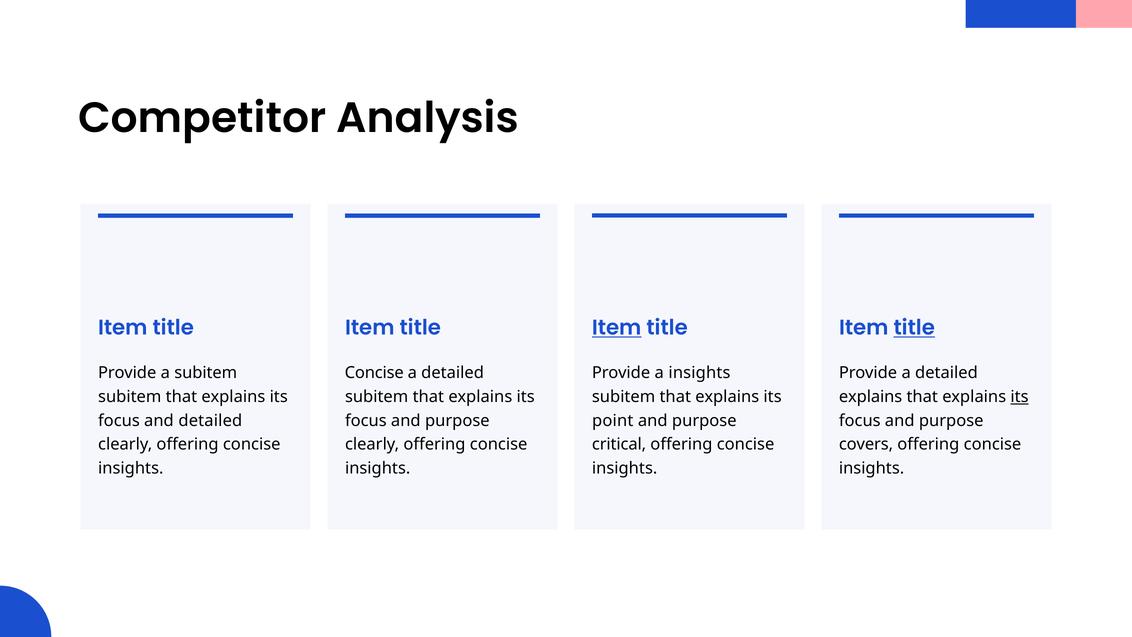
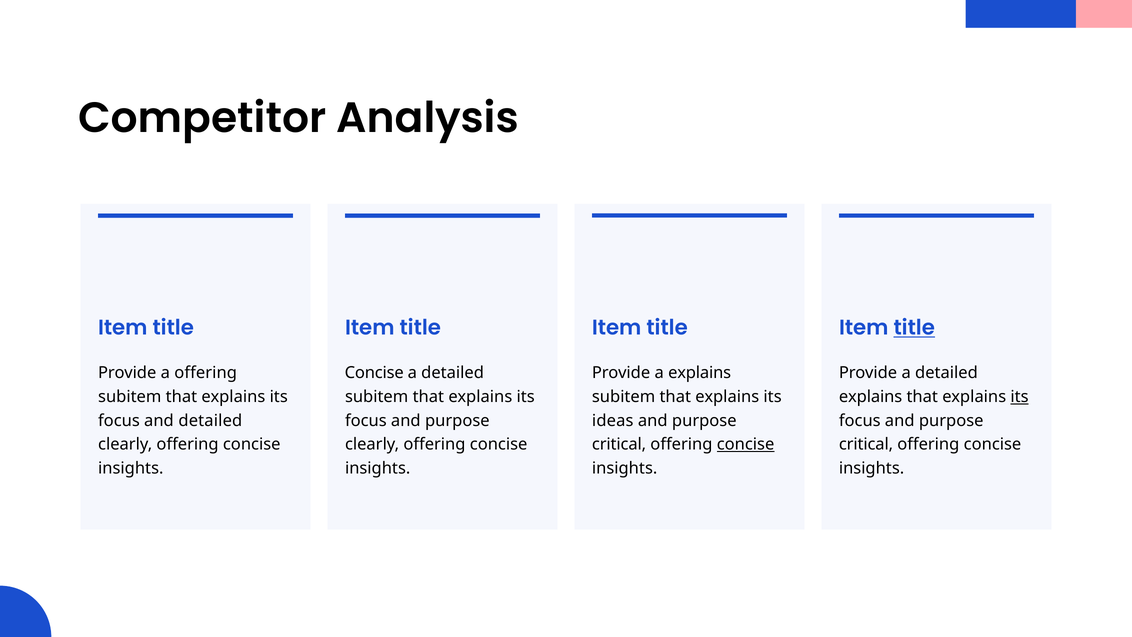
Item underline: present -> none (617, 328)
a subitem: subitem -> offering (206, 373)
a insights: insights -> explains (700, 373)
point: point -> ideas (613, 420)
concise underline: none -> present (746, 444)
covers: covers -> critical (866, 444)
